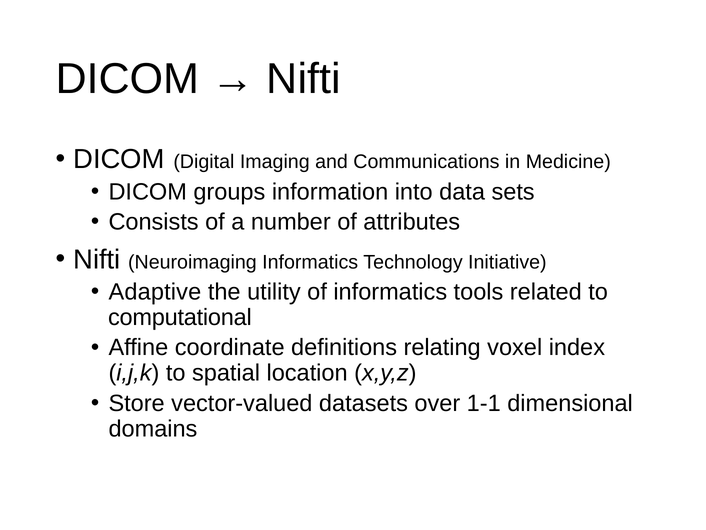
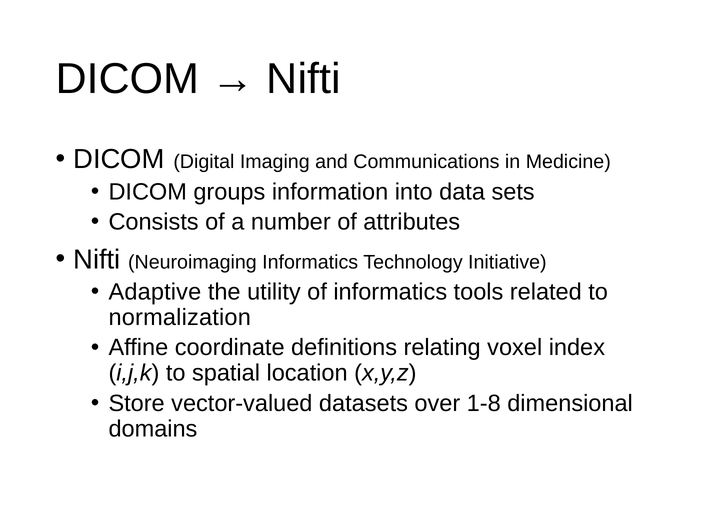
computational: computational -> normalization (180, 317)
1-1: 1-1 -> 1-8 (484, 403)
